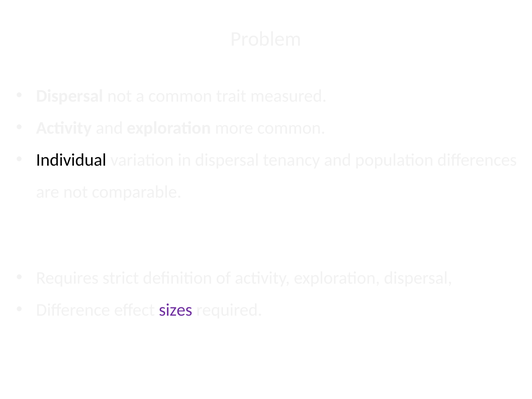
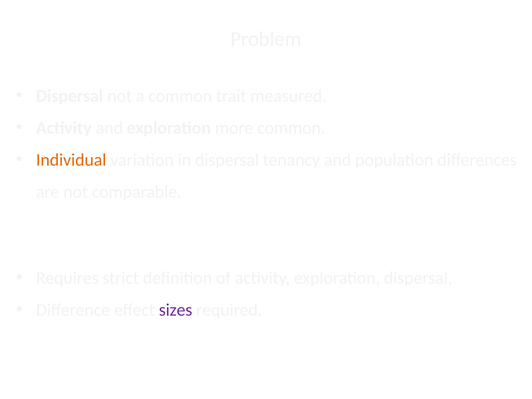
Individual colour: black -> orange (71, 160)
